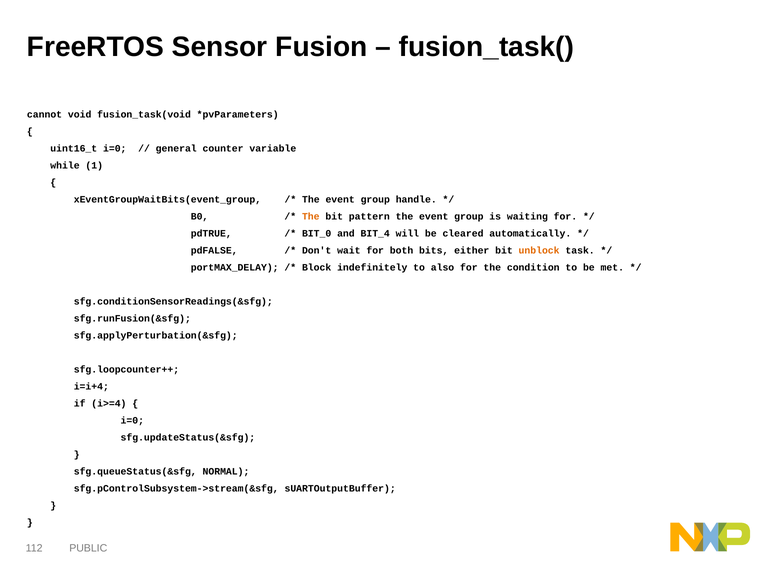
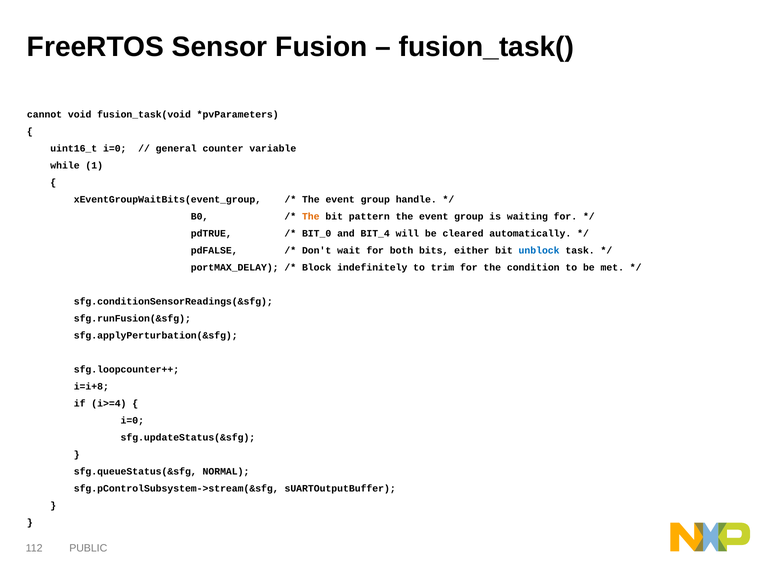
unblock colour: orange -> blue (539, 251)
also: also -> trim (443, 268)
i=i+4: i=i+4 -> i=i+8 (91, 387)
